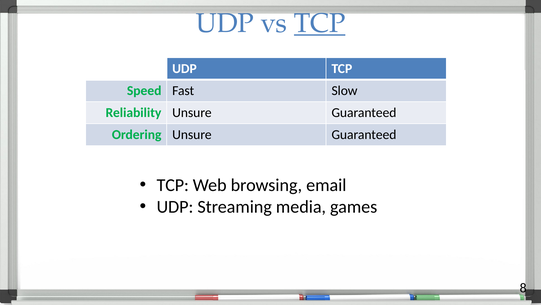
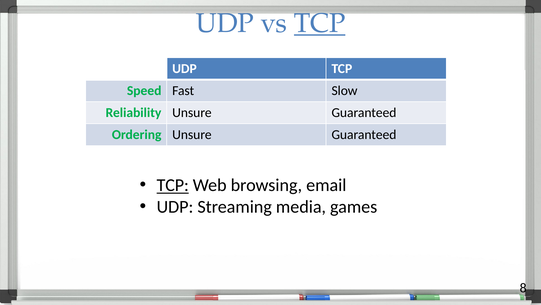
TCP underline: none -> present (173, 185)
